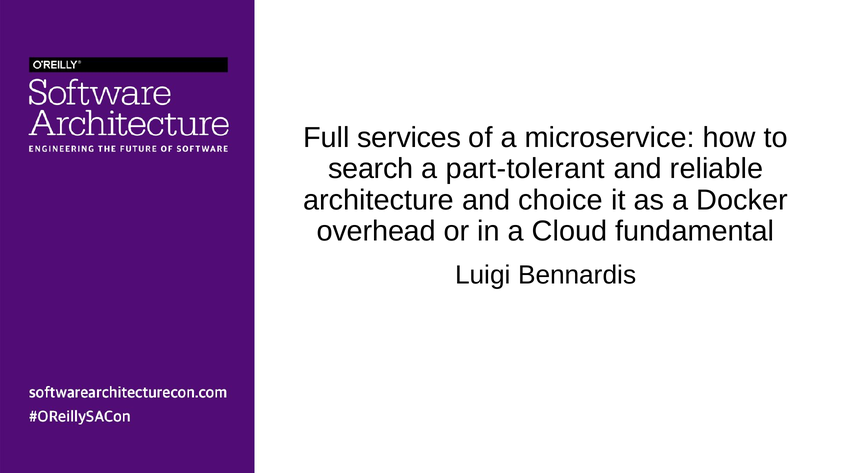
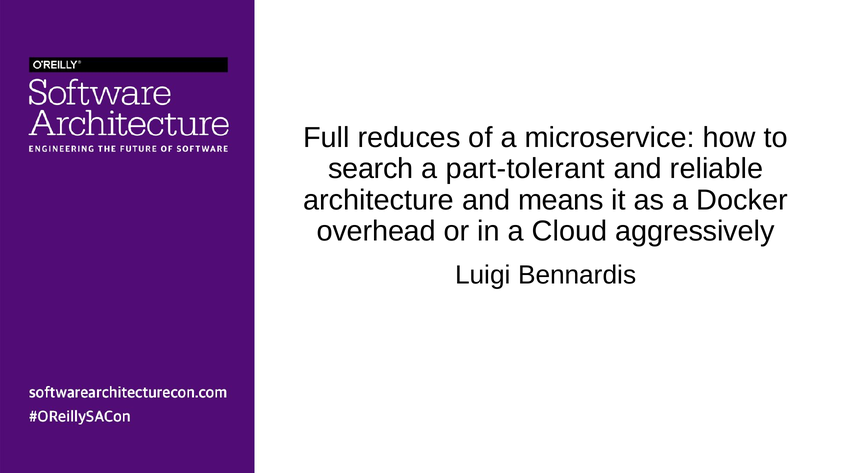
services: services -> reduces (409, 138)
choice: choice -> means (561, 200)
fundamental: fundamental -> aggressively (695, 231)
